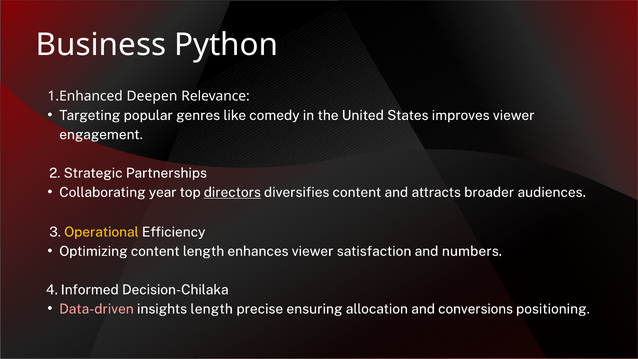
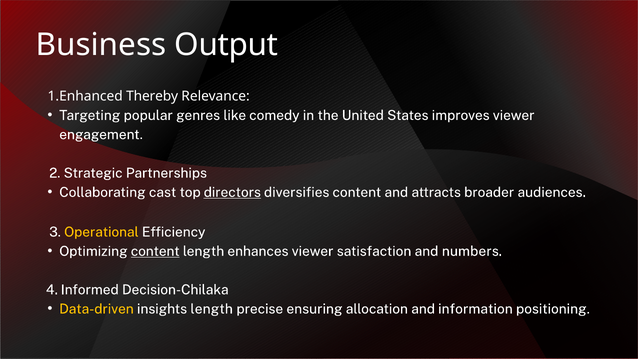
Python: Python -> Output (226, 45)
Deepen: Deepen -> Thereby (152, 96)
year: year -> cast (163, 192)
content underline: none -> present (155, 251)
Data-driven colour: pink -> yellow (96, 309)
conversions: conversions -> information (475, 309)
